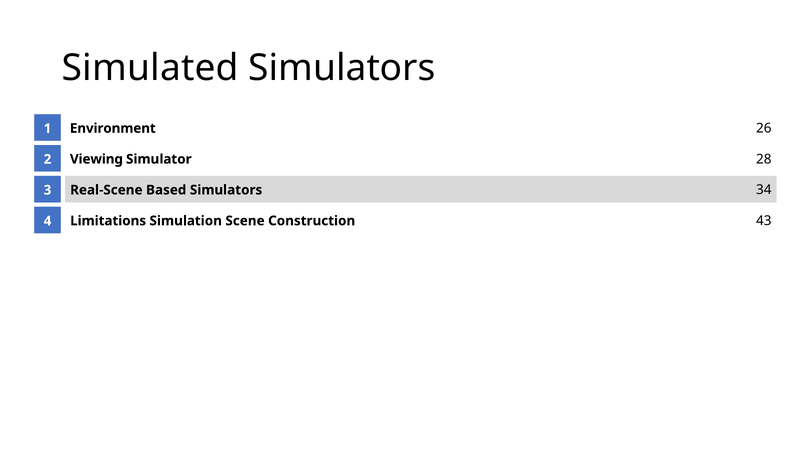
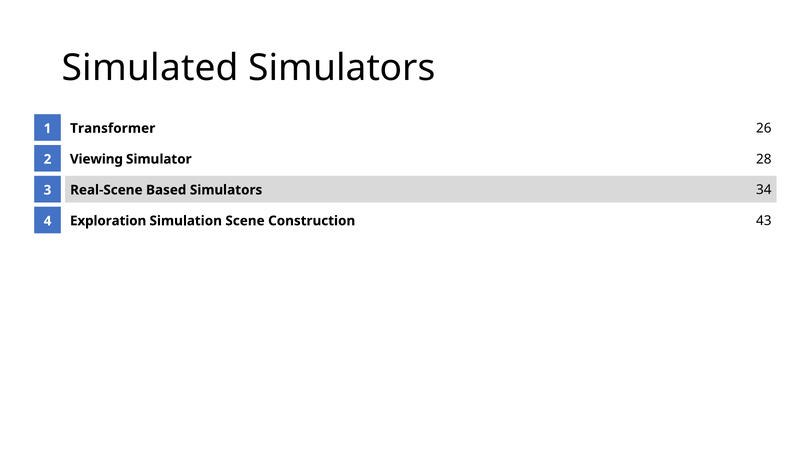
Environment: Environment -> Transformer (113, 128)
Limitations: Limitations -> Exploration (108, 221)
